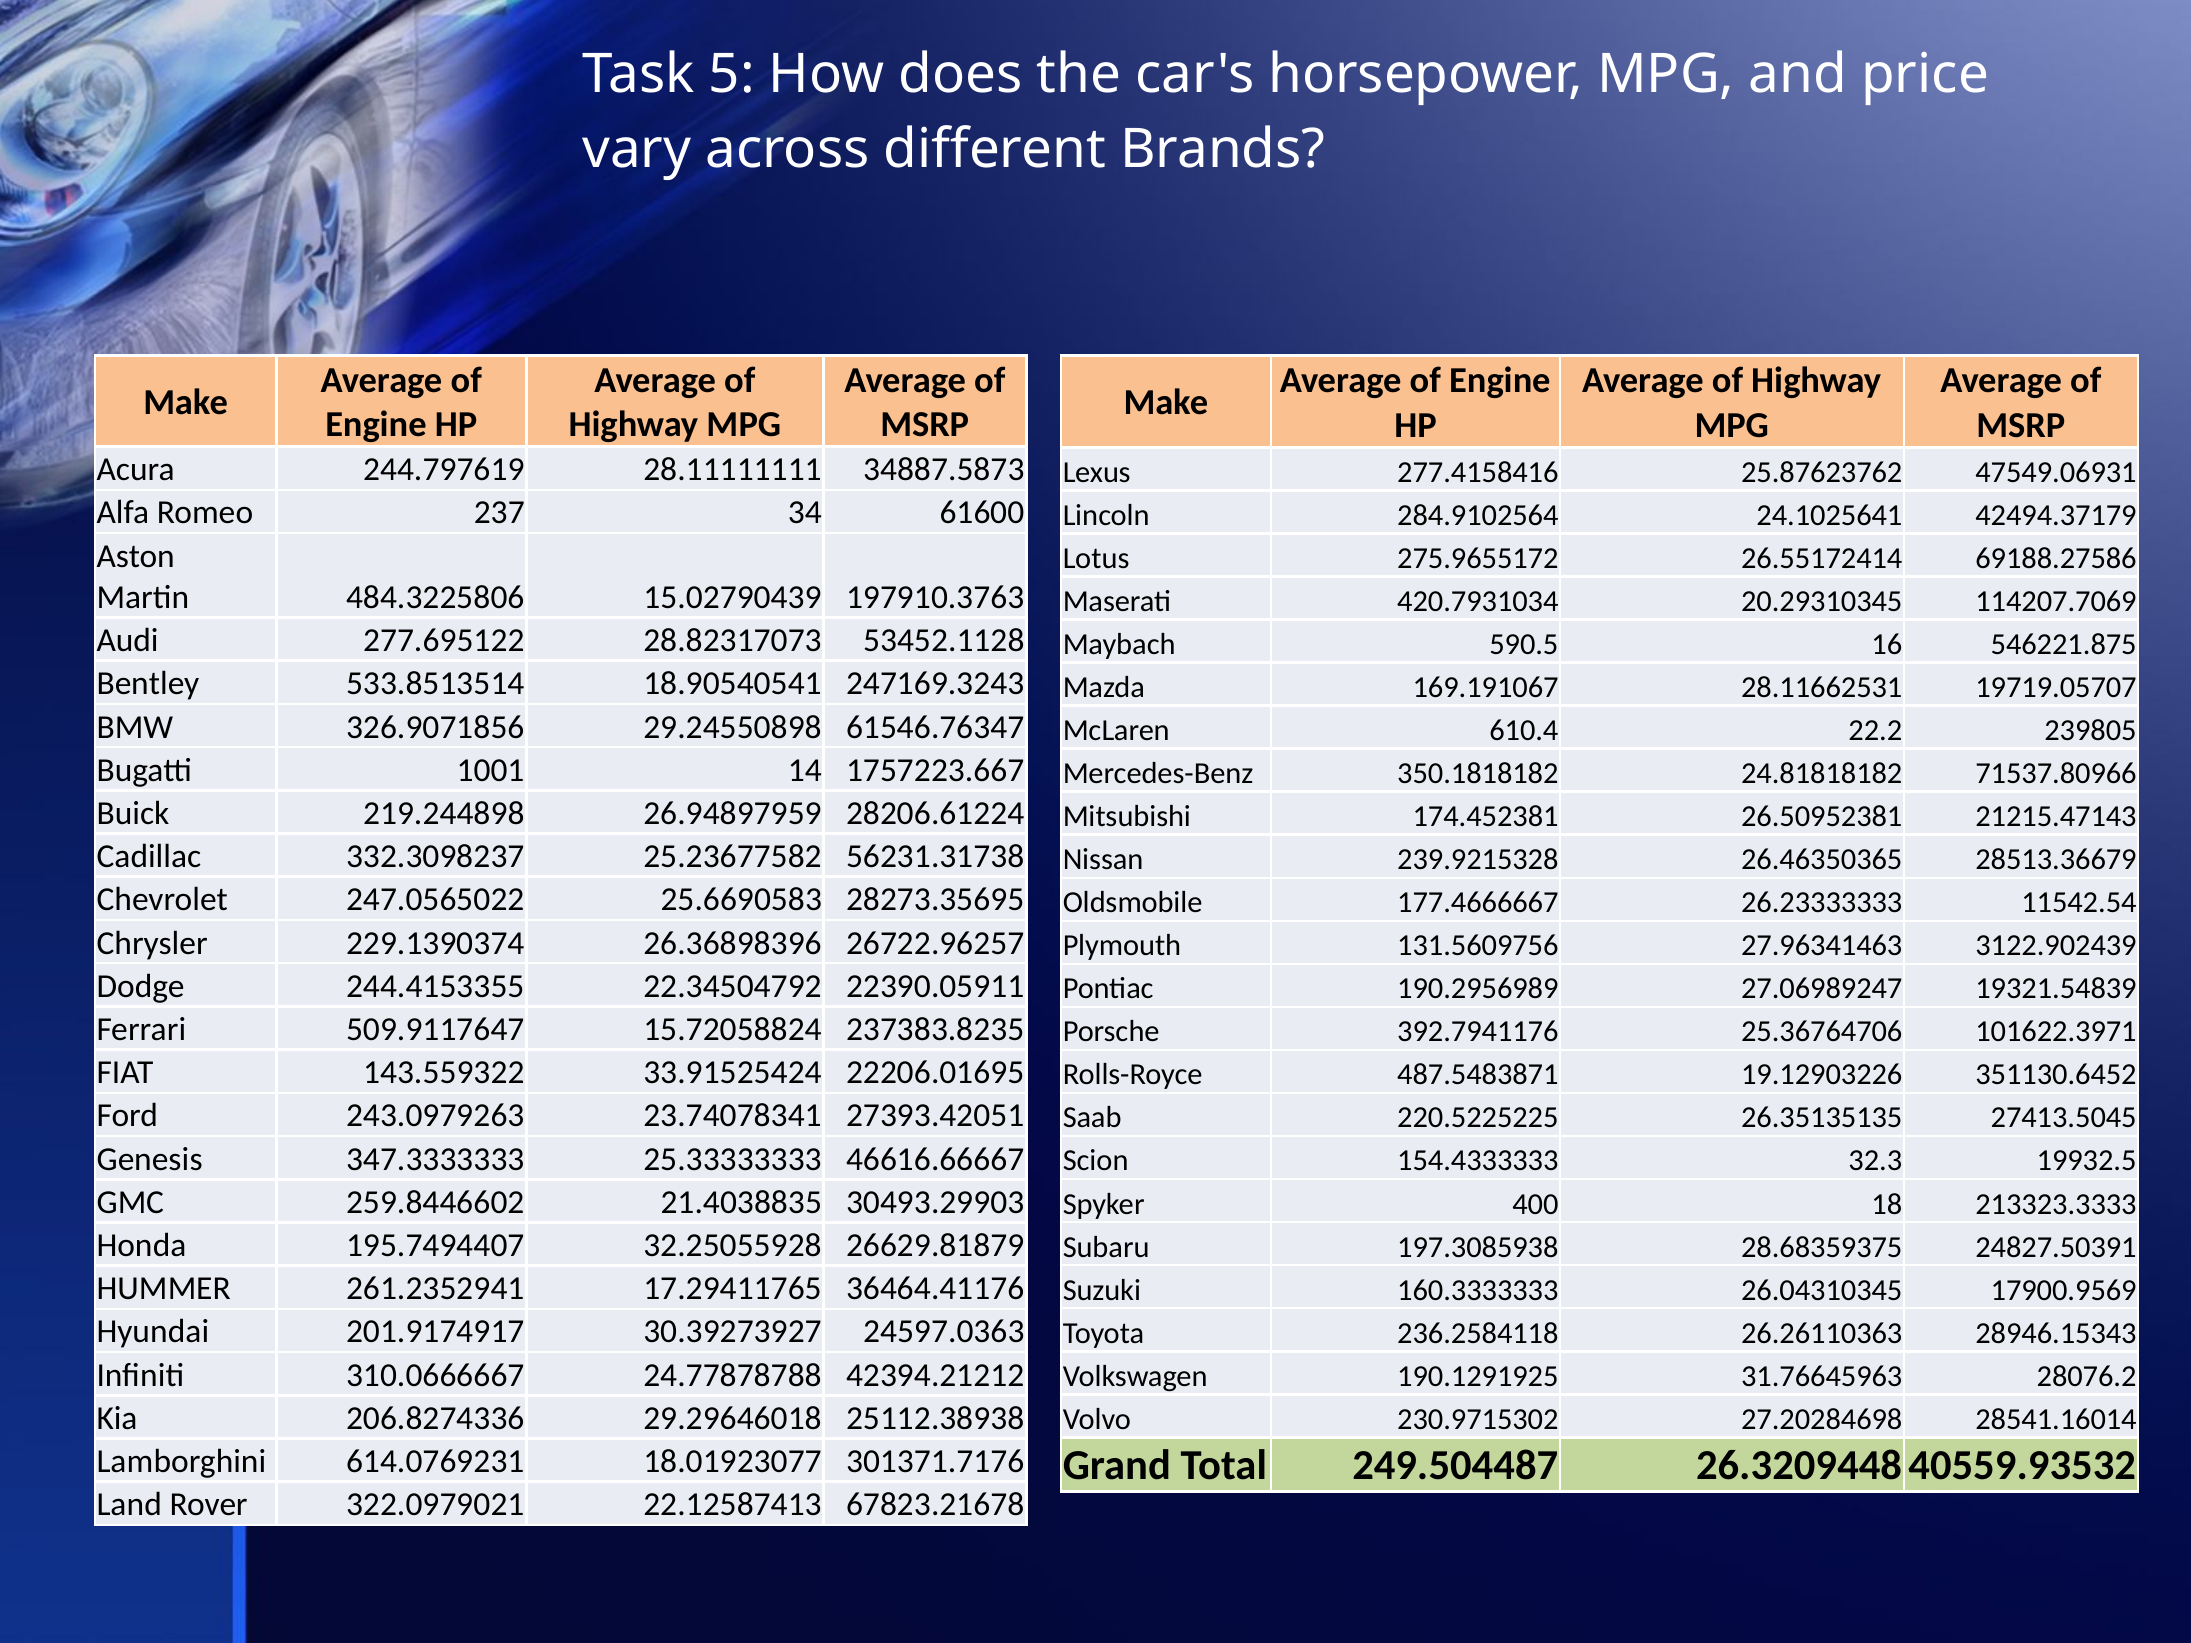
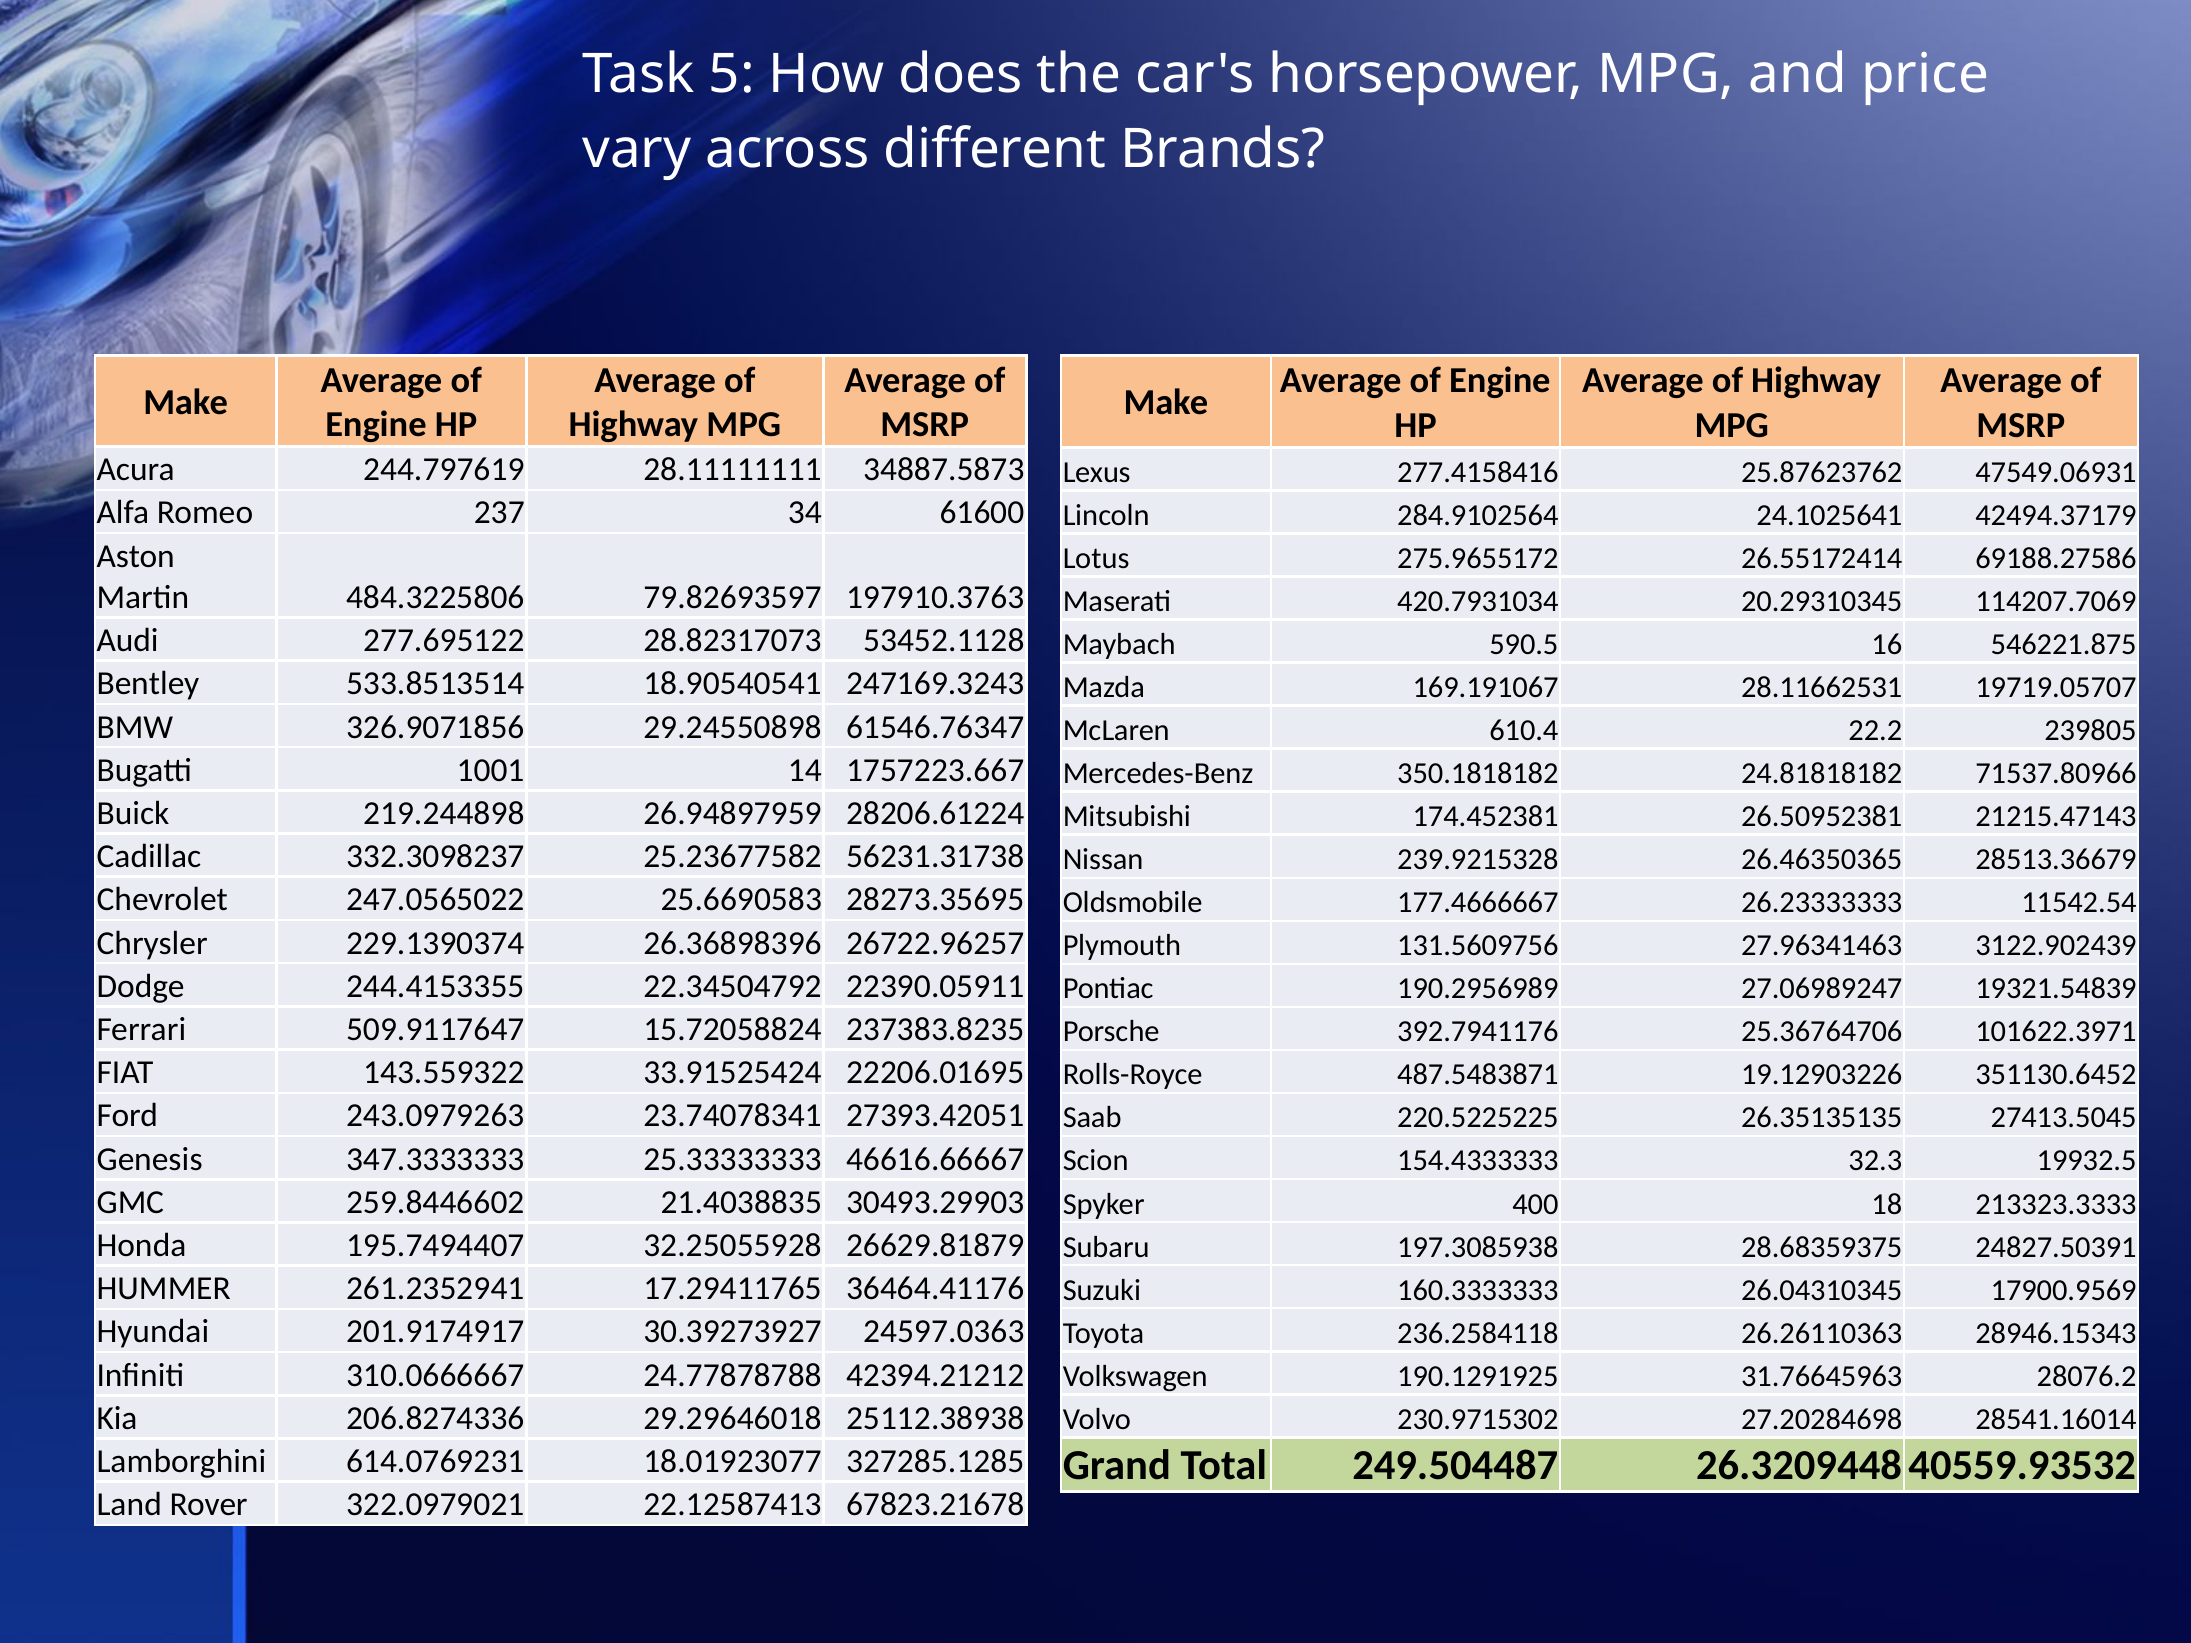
15.02790439: 15.02790439 -> 79.82693597 (732, 597)
301371.7176: 301371.7176 -> 327285.1285 (935, 1462)
